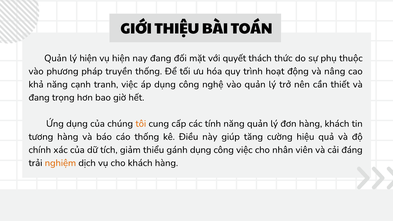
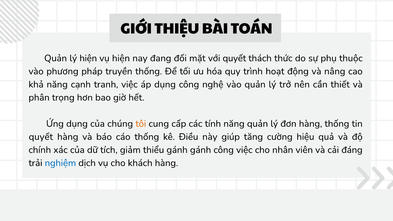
đang: đang -> phân (39, 97)
hàng khách: khách -> thống (337, 124)
tương: tương -> quyết (41, 137)
gánh dụng: dụng -> gánh (201, 150)
nghiệm colour: orange -> blue (60, 163)
